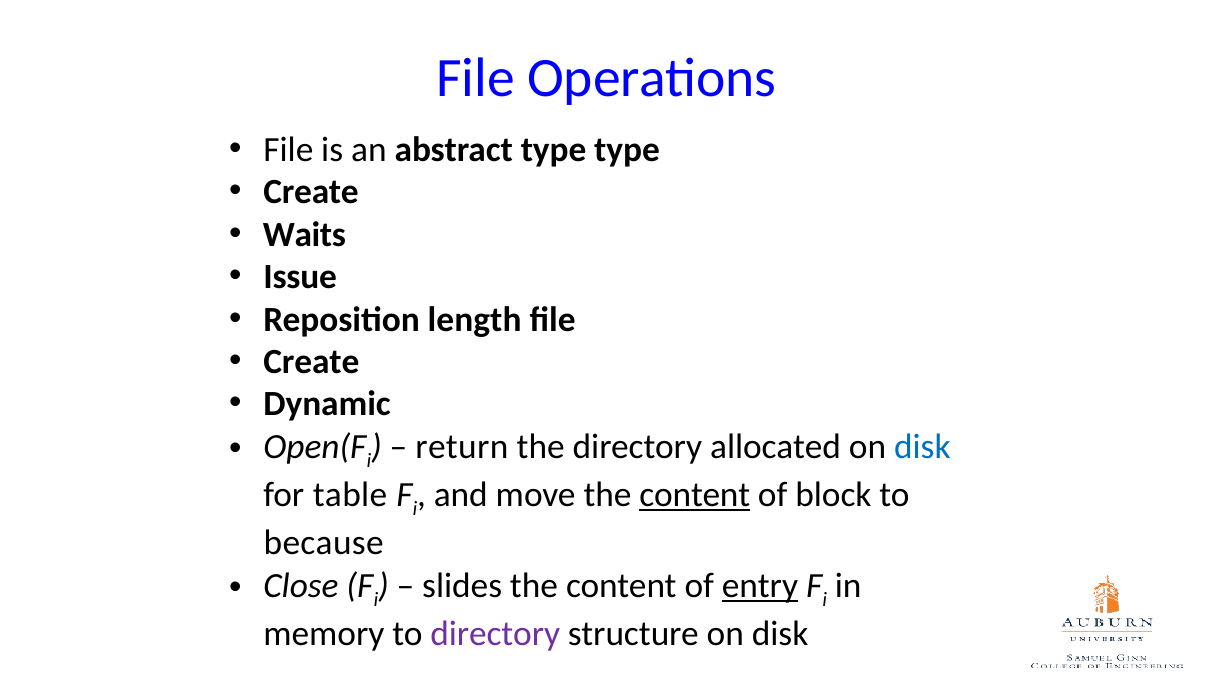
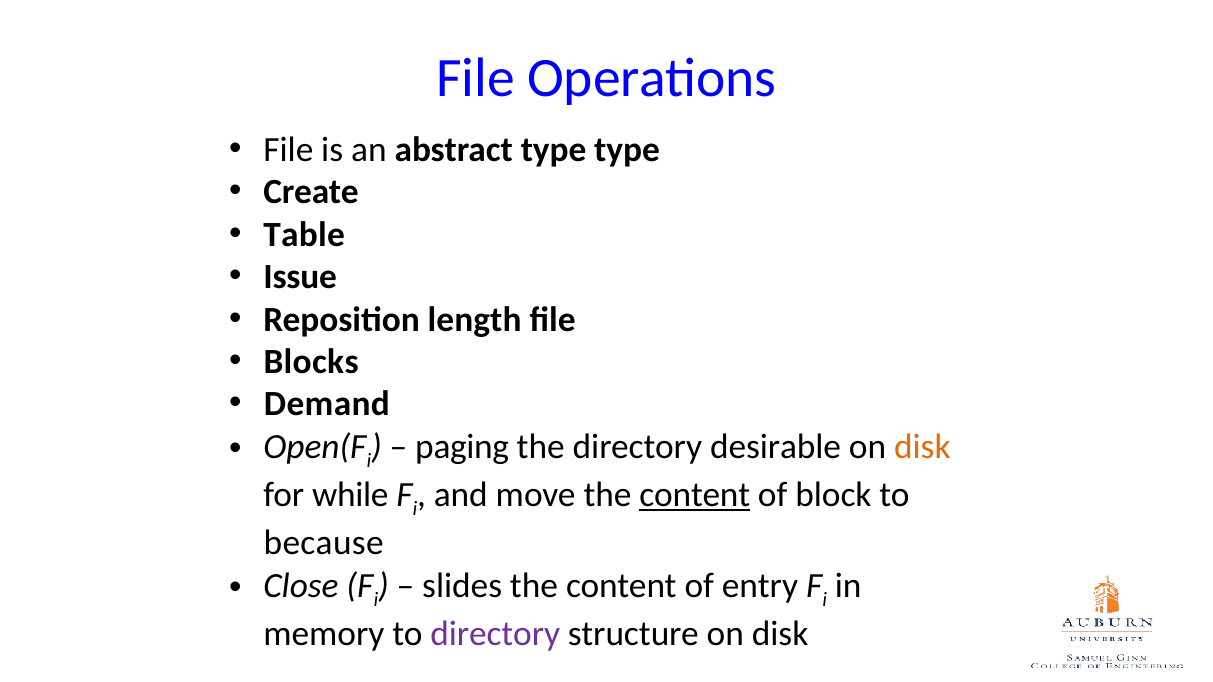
Waits: Waits -> Table (304, 235)
Create: Create -> Blocks (311, 362)
Dynamic: Dynamic -> Demand (327, 404)
return: return -> paging (462, 447)
allocated: allocated -> desirable (776, 447)
disk colour: blue -> orange (922, 447)
table: table -> while (350, 495)
entry underline: present -> none (760, 586)
